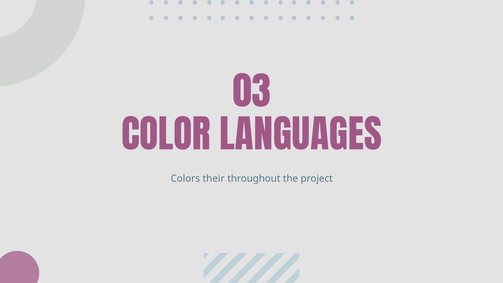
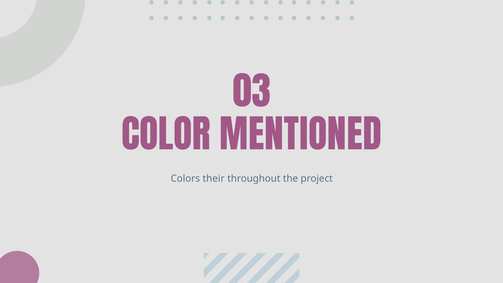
LANGUAGES: LANGUAGES -> MENTIONED (301, 137)
